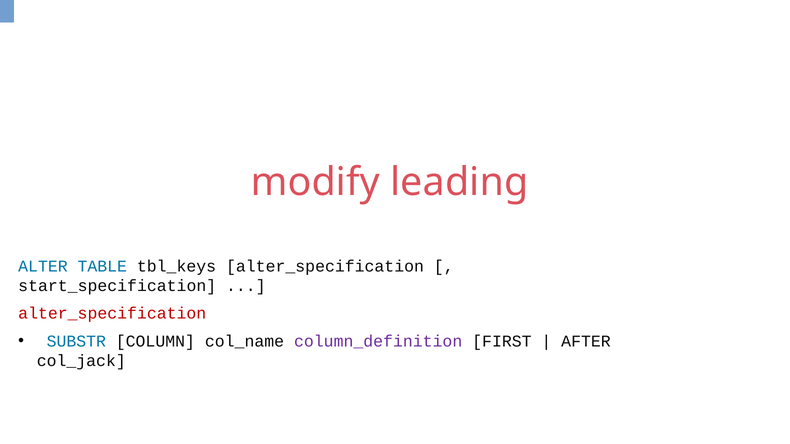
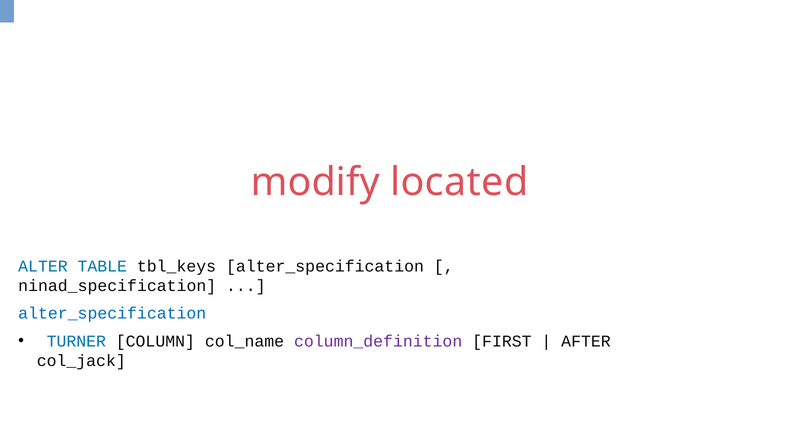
leading: leading -> located (459, 182)
start_specification: start_specification -> ninad_specification (117, 286)
alter_specification colour: red -> blue (112, 314)
SUBSTR: SUBSTR -> TURNER (76, 341)
